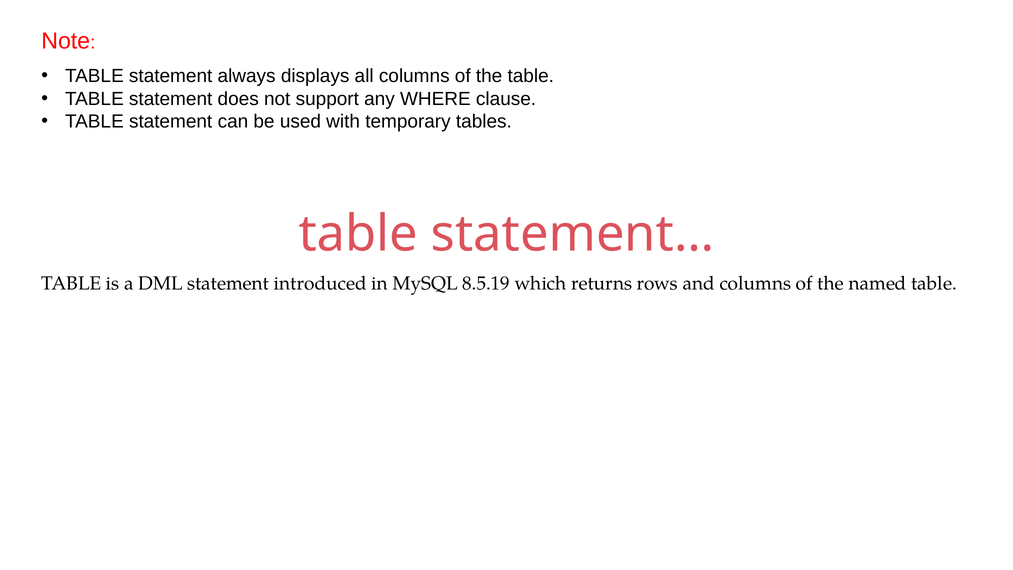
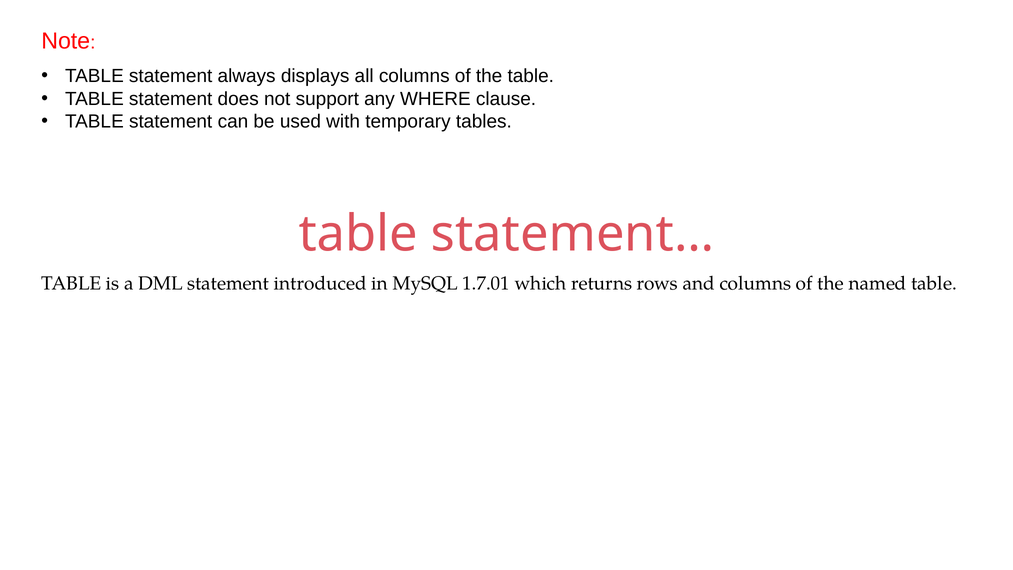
8.5.19: 8.5.19 -> 1.7.01 (486, 283)
